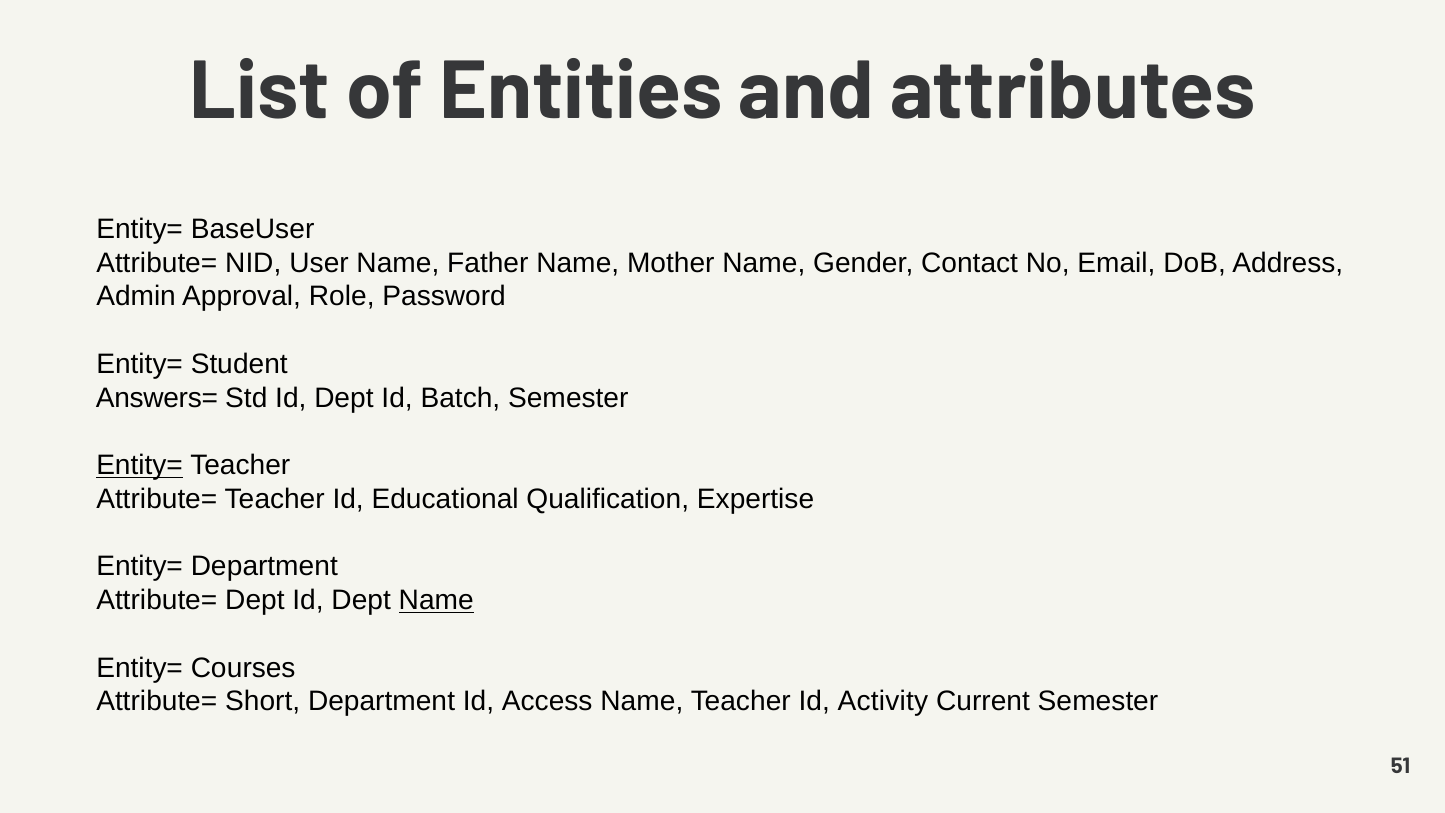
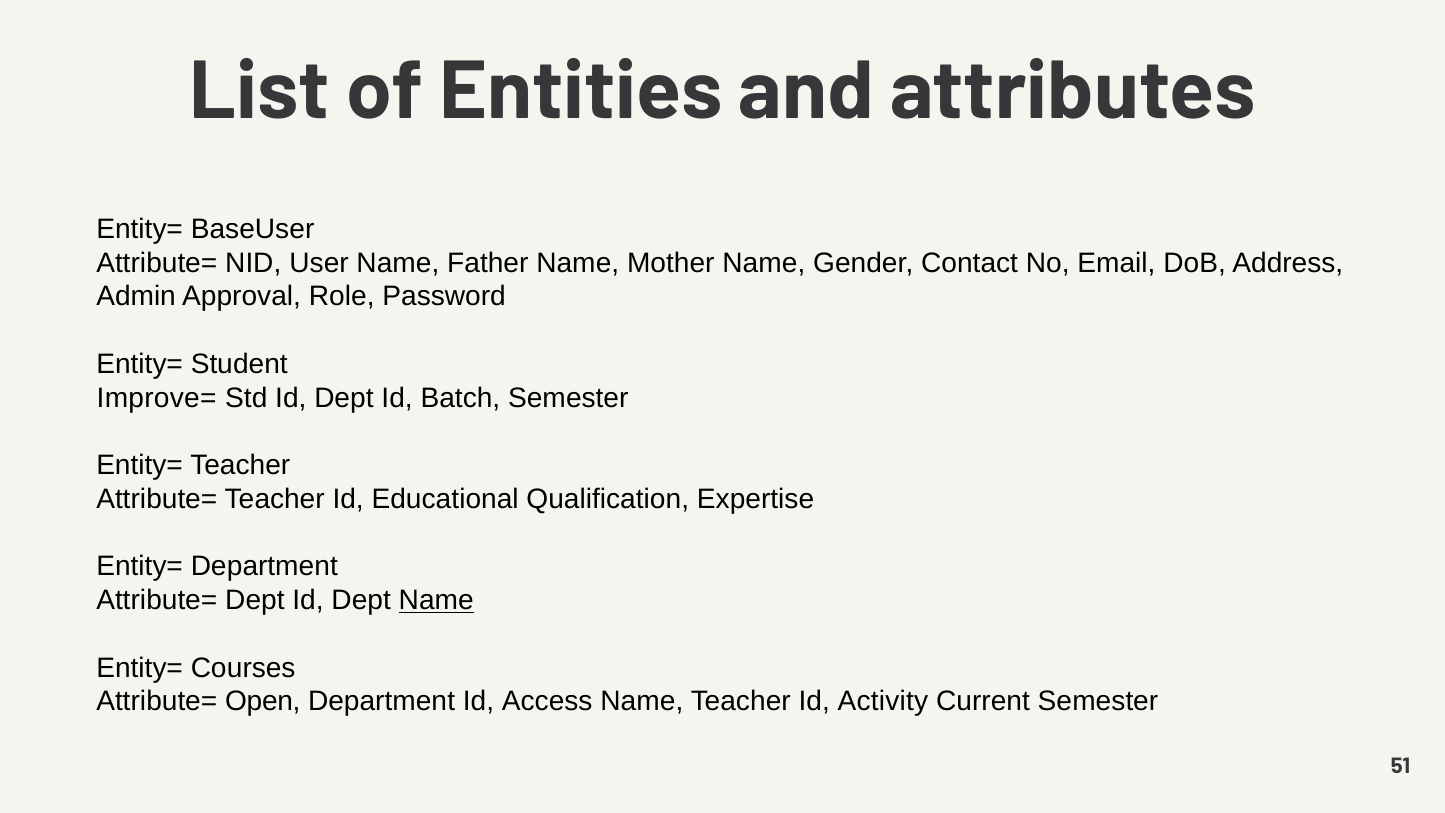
Answers=: Answers= -> Improve= (157, 398)
Entity= underline: present -> none (140, 465)
Short: Short -> Open (263, 701)
